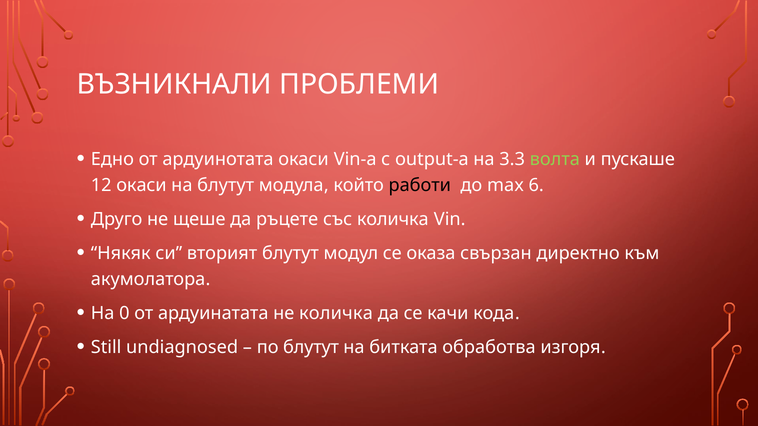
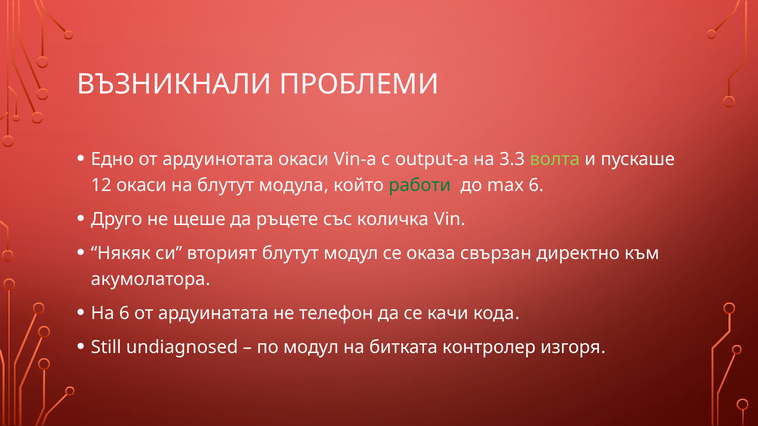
работи colour: black -> green (420, 185)
На 0: 0 -> 6 (124, 314)
не количка: количка -> телефон (336, 314)
по блутут: блутут -> модул (311, 348)
обработва: обработва -> контролер (489, 348)
